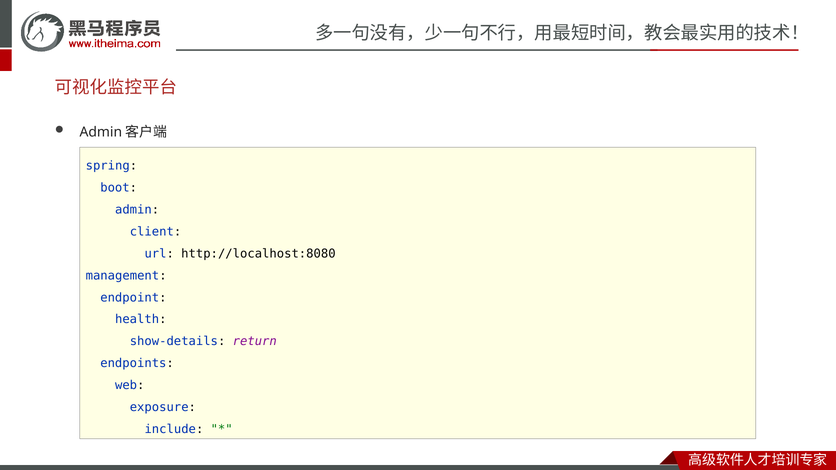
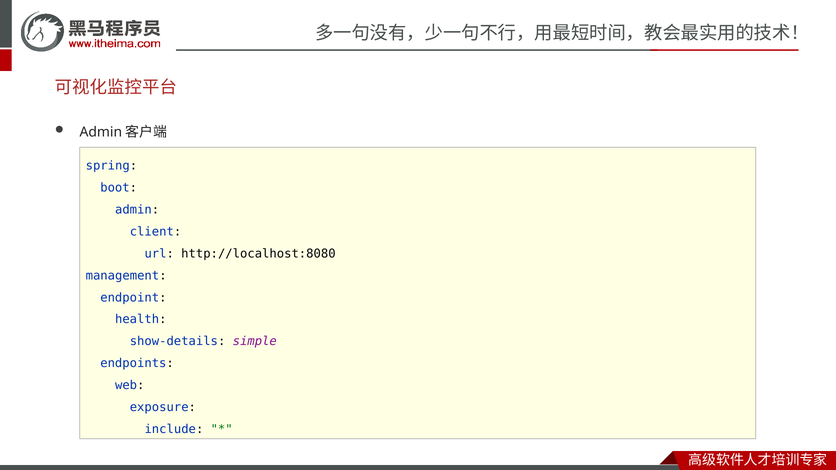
return: return -> simple (255, 342)
